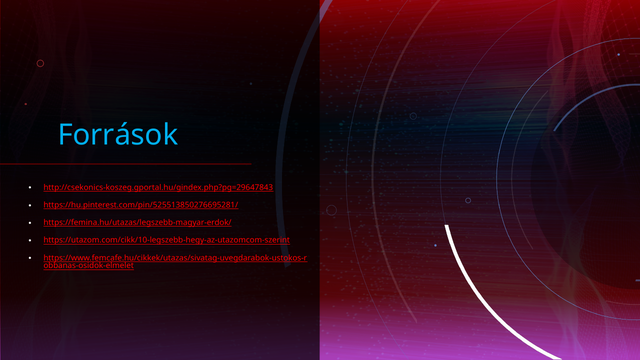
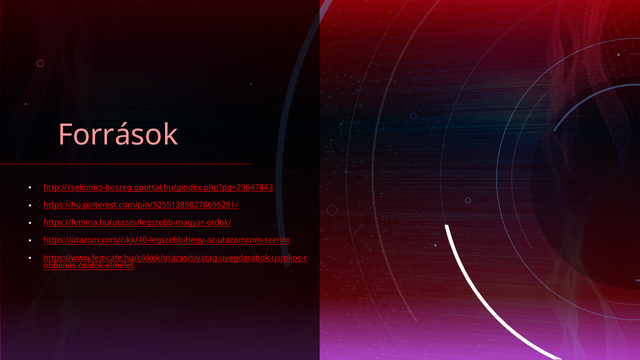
Források colour: light blue -> pink (118, 135)
